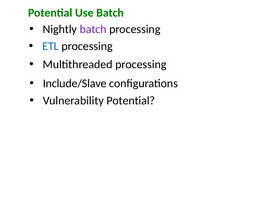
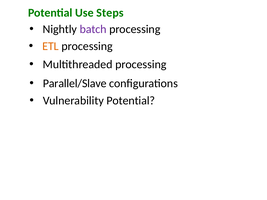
Use Batch: Batch -> Steps (110, 13)
ETL colour: blue -> orange (50, 46)
Include/Slave: Include/Slave -> Parallel/Slave (75, 84)
